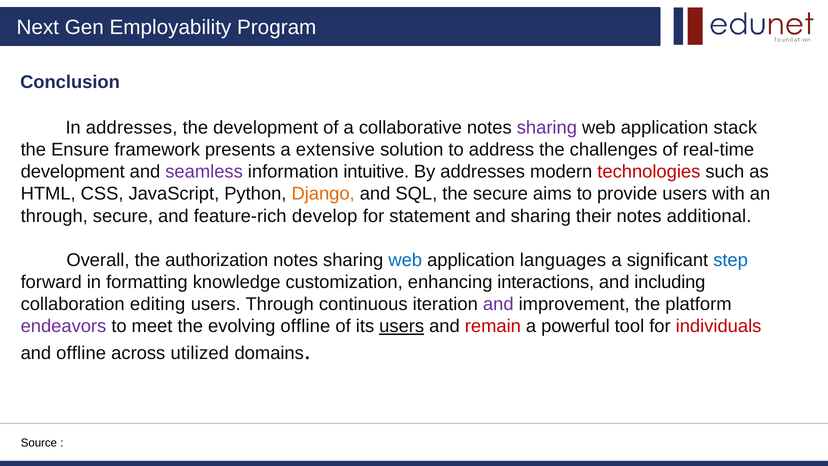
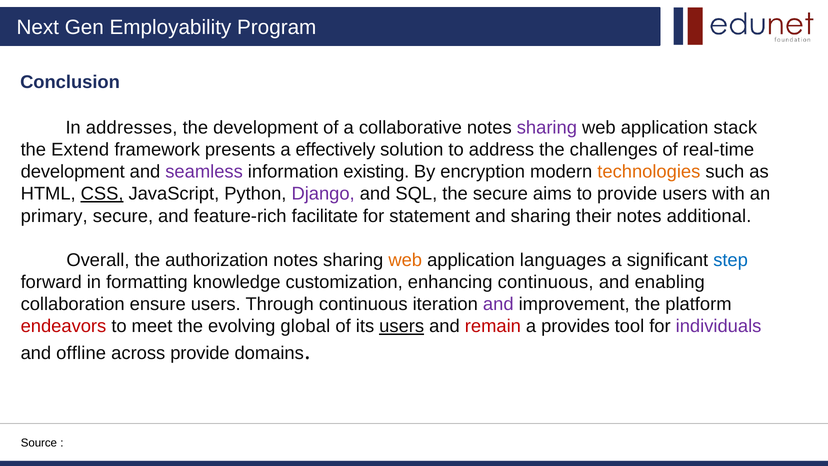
Ensure: Ensure -> Extend (80, 150)
extensive: extensive -> effectively (335, 150)
intuitive: intuitive -> existing (376, 172)
By addresses: addresses -> encryption (483, 172)
technologies colour: red -> orange (649, 172)
CSS underline: none -> present (102, 194)
Django colour: orange -> purple (323, 194)
through: through -> primary (54, 216)
develop: develop -> facilitate (325, 216)
web colour: blue -> orange (405, 260)
enhancing interactions: interactions -> continuous (546, 282)
including: including -> enabling (670, 282)
editing: editing -> ensure (158, 304)
endeavors colour: purple -> red (63, 326)
evolving offline: offline -> global (305, 326)
powerful: powerful -> provides (575, 326)
individuals colour: red -> purple (719, 326)
across utilized: utilized -> provide (200, 353)
